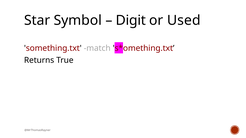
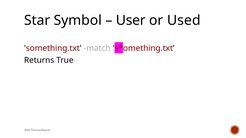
Digit: Digit -> User (131, 20)
